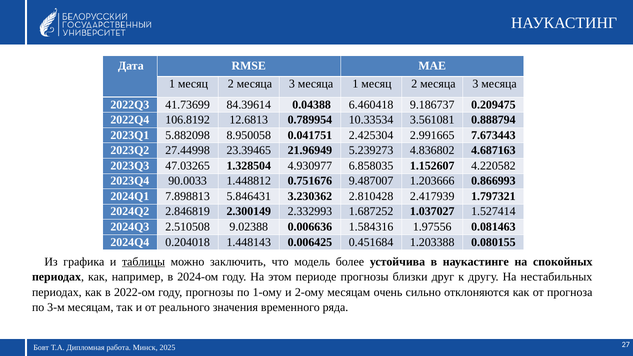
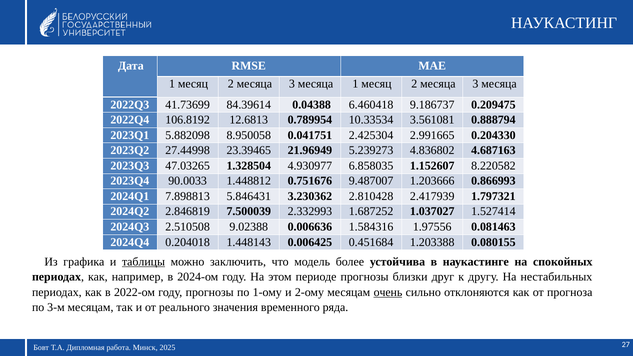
7.673443: 7.673443 -> 0.204330 (493, 135)
4.220582: 4.220582 -> 8.220582 (493, 166)
2.300149: 2.300149 -> 7.500039 (249, 212)
очень underline: none -> present (388, 292)
